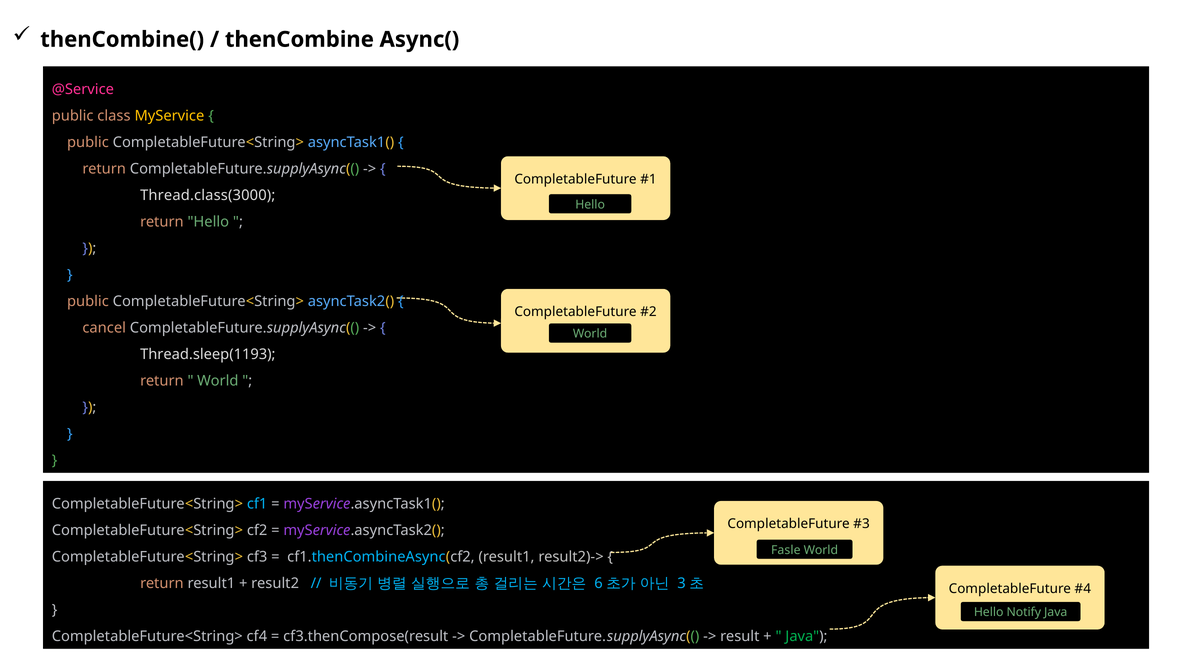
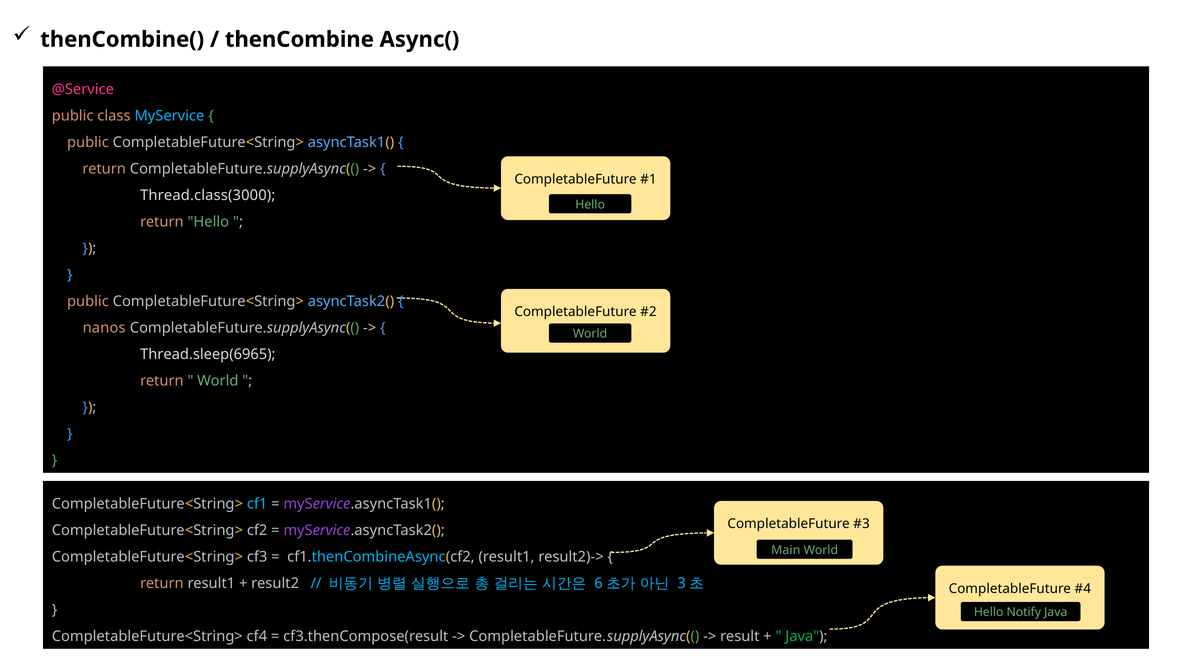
MyService colour: yellow -> light blue (169, 116)
cancel: cancel -> nanos (104, 328)
Thread.sleep(1193: Thread.sleep(1193 -> Thread.sleep(6965 (208, 354)
Fasle: Fasle -> Main (786, 550)
